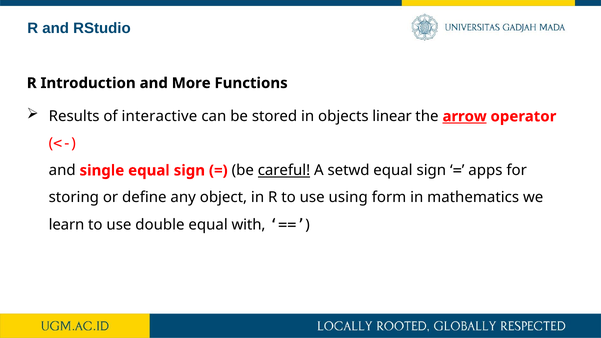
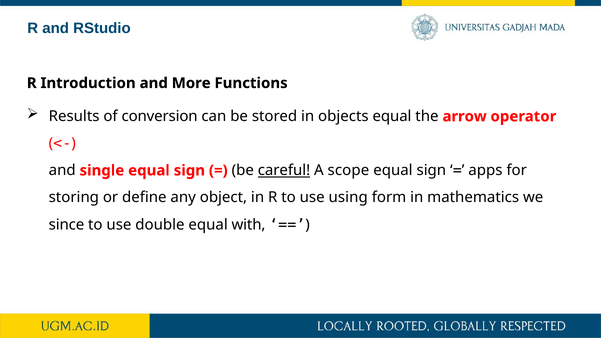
interactive: interactive -> conversion (160, 116)
objects linear: linear -> equal (392, 116)
arrow underline: present -> none (465, 116)
setwd: setwd -> scope (348, 171)
learn: learn -> since (67, 225)
